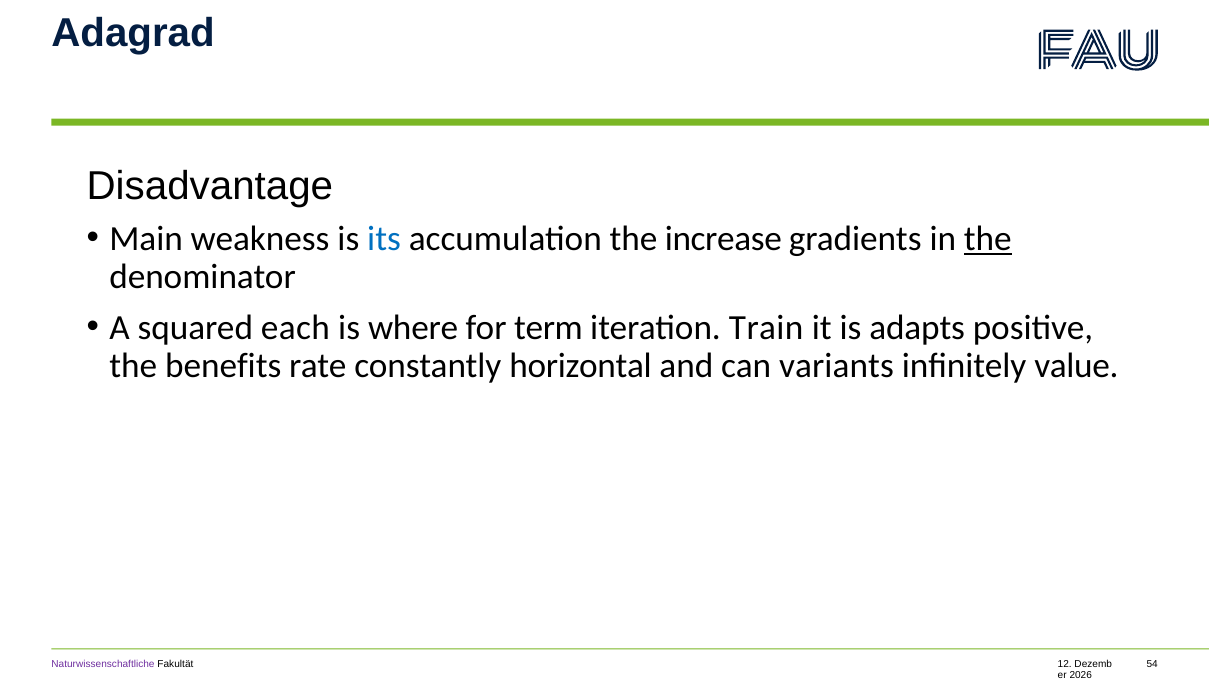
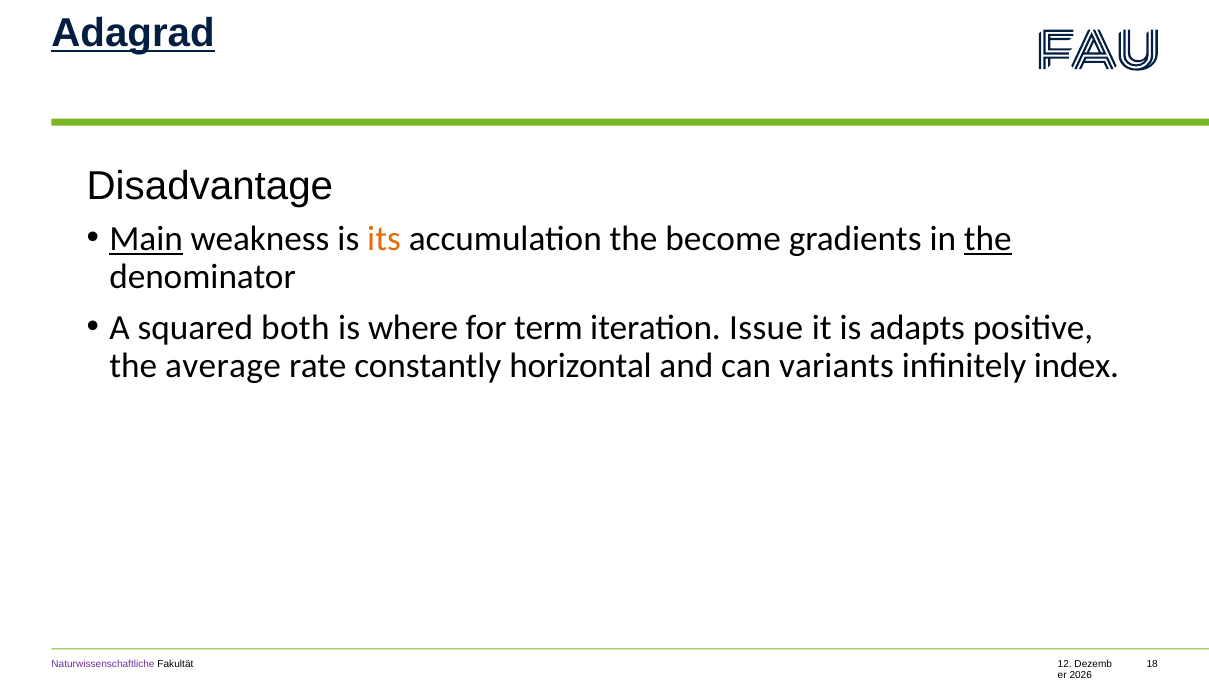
Adagrad underline: none -> present (133, 33)
Main underline: none -> present (146, 239)
its colour: blue -> orange (384, 239)
increase: increase -> become (723, 239)
each: each -> both (295, 327)
Train: Train -> Issue (766, 327)
benefits: benefits -> average (223, 365)
value: value -> index (1076, 365)
54: 54 -> 18 (1152, 665)
